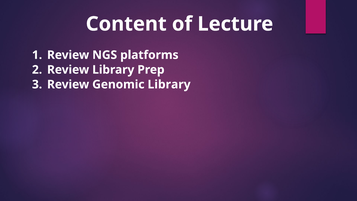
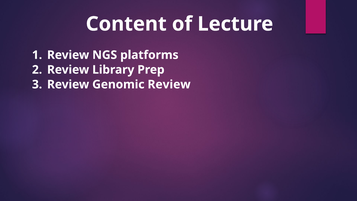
Genomic Library: Library -> Review (169, 84)
